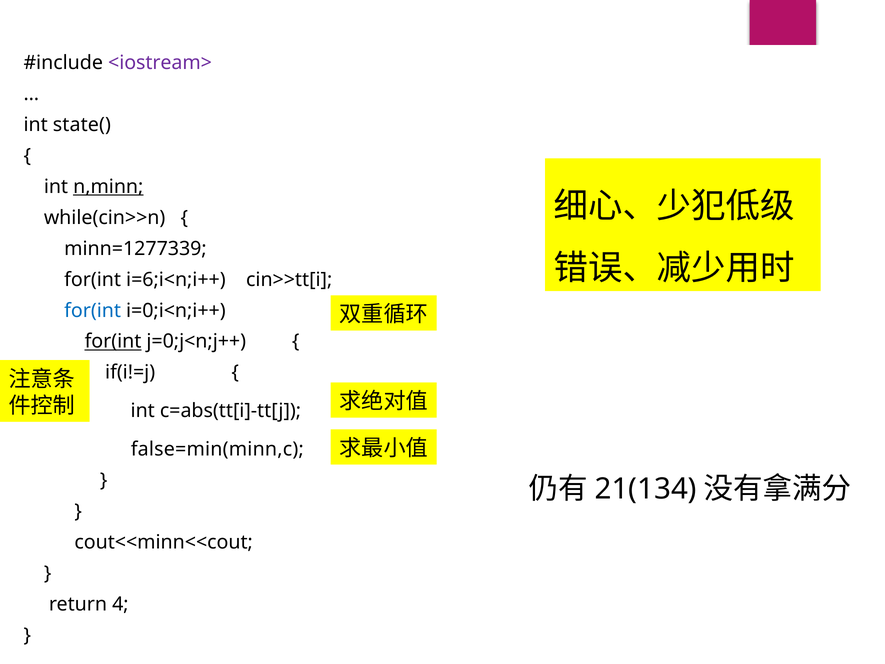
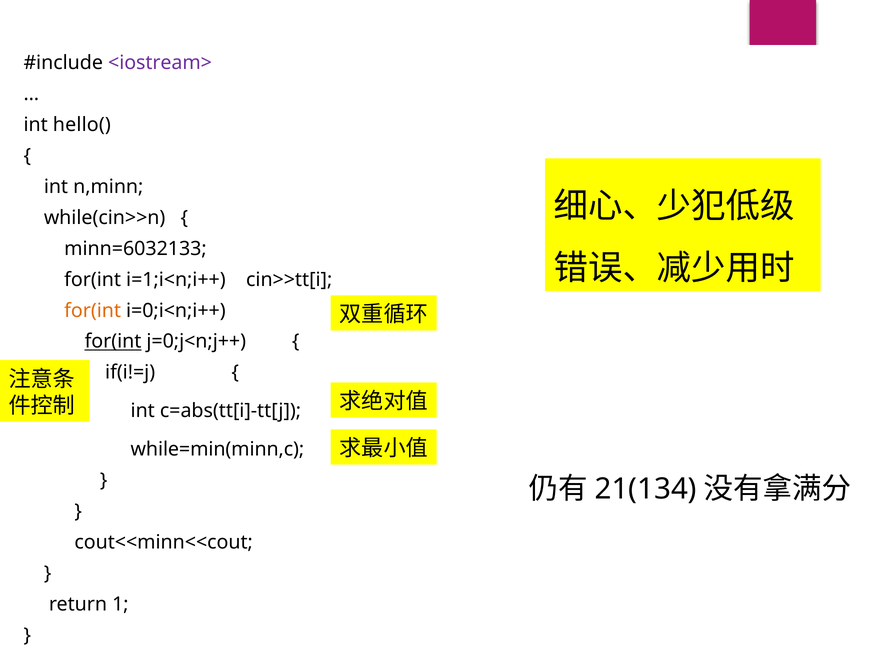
state(: state( -> hello( (82, 125)
n,minn underline: present -> none (108, 187)
minn=1277339: minn=1277339 -> minn=6032133 (135, 248)
i=6;i<n;i++: i=6;i<n;i++ -> i=1;i<n;i++ (176, 279)
for(int colour: blue -> orange (93, 310)
false=min(minn,c: false=min(minn,c -> while=min(minn,c (217, 449)
4: 4 -> 1 (120, 604)
